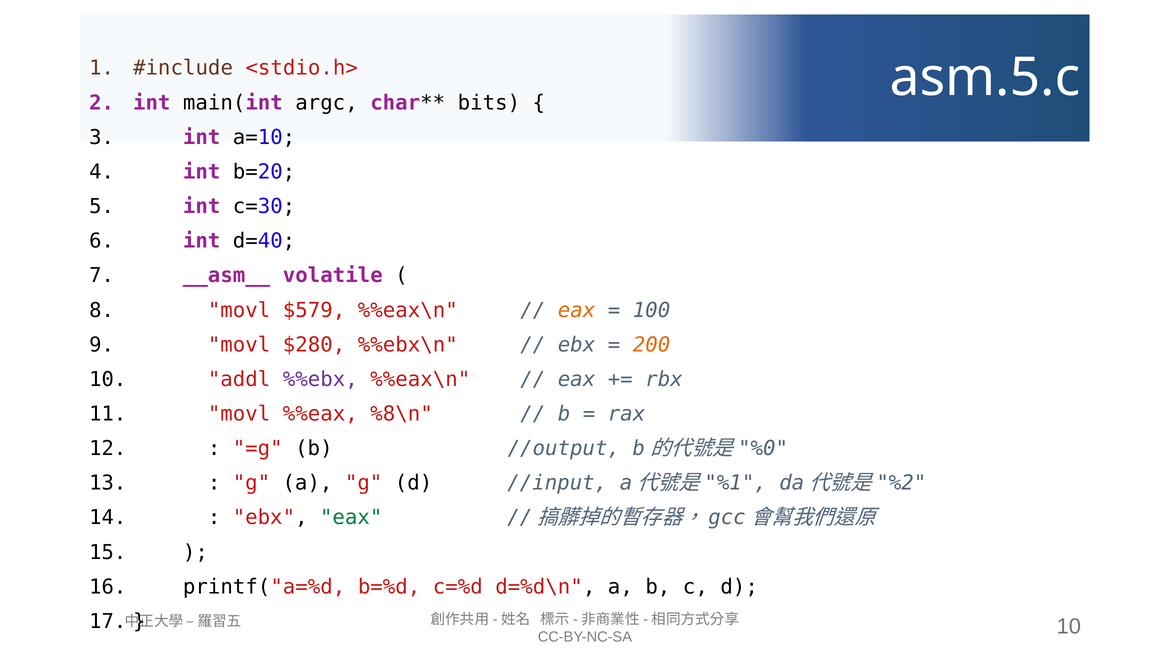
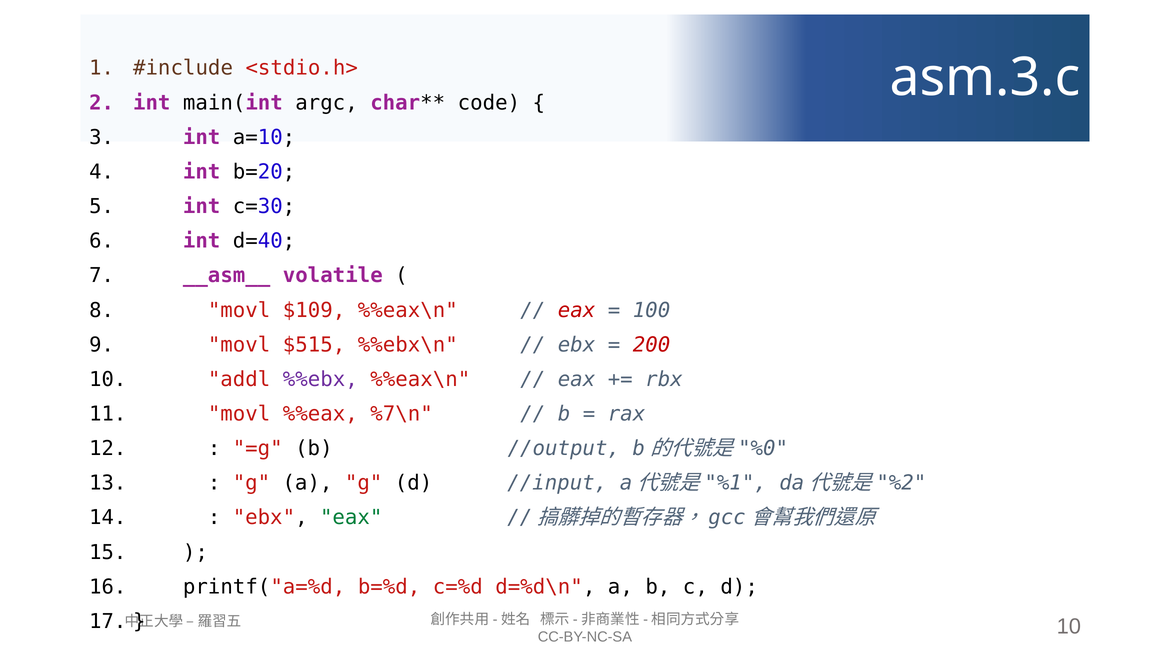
asm.5.c: asm.5.c -> asm.3.c (985, 78)
bits: bits -> code (489, 103)
$579: $579 -> $109 (314, 310)
eax colour: orange -> red (577, 310)
$280: $280 -> $515 (314, 345)
200 colour: orange -> red (652, 345)
%8\n: %8\n -> %7\n (402, 414)
